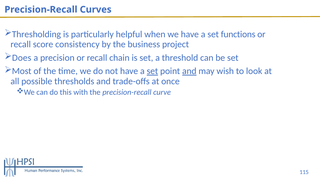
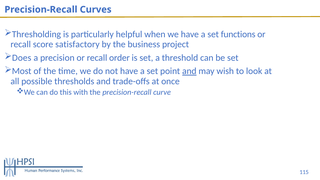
consistency: consistency -> satisfactory (77, 44)
chain: chain -> order (119, 58)
set underline: present -> none (152, 71)
